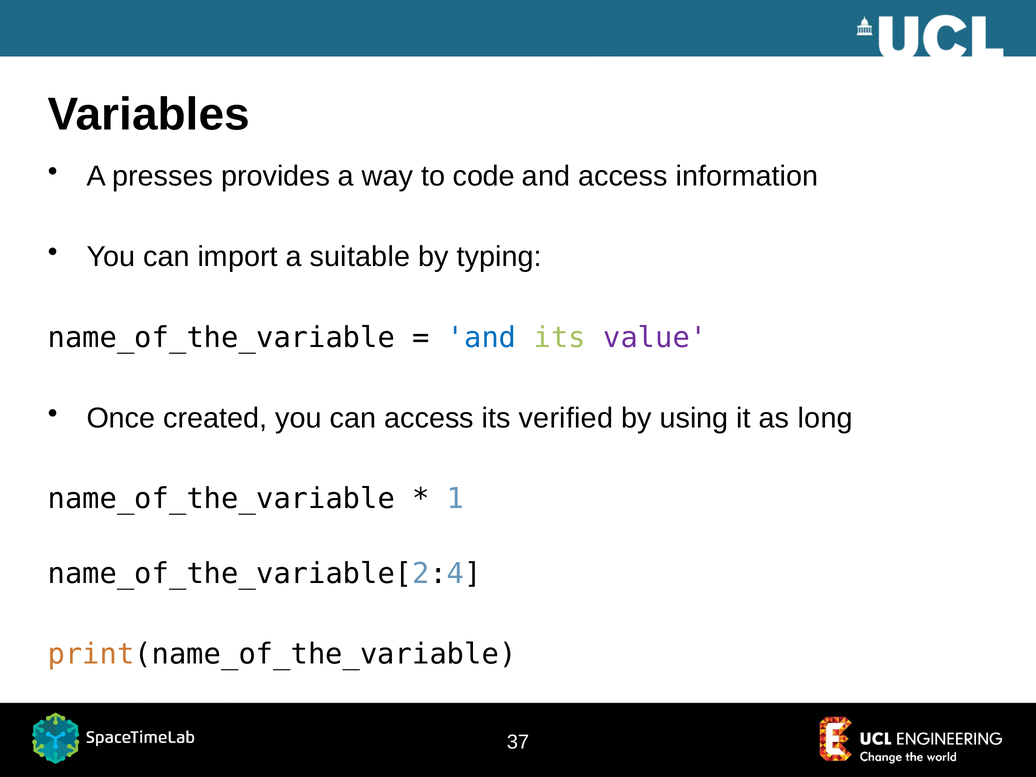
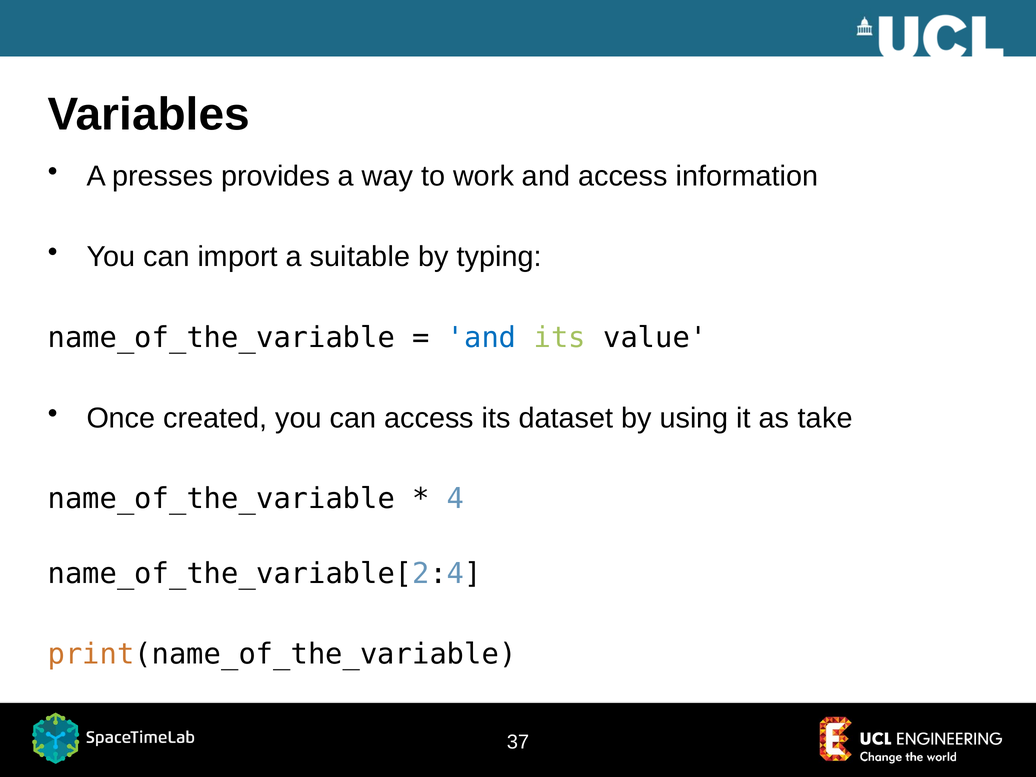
code: code -> work (484, 176)
value colour: purple -> black (655, 338)
verified: verified -> dataset (566, 418)
long: long -> take (825, 418)
1: 1 -> 4 (456, 499)
